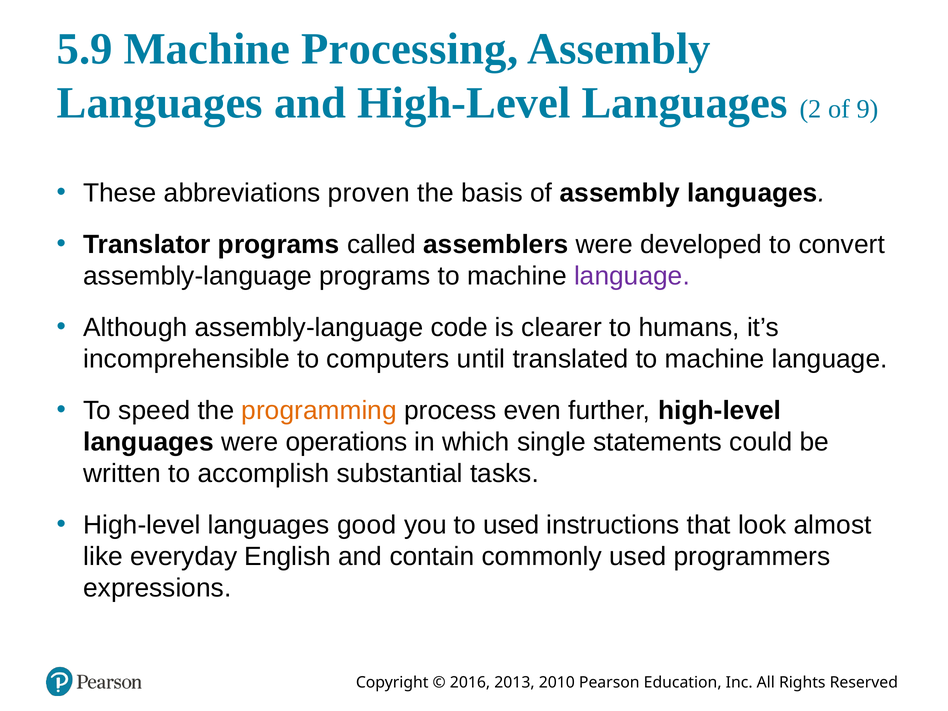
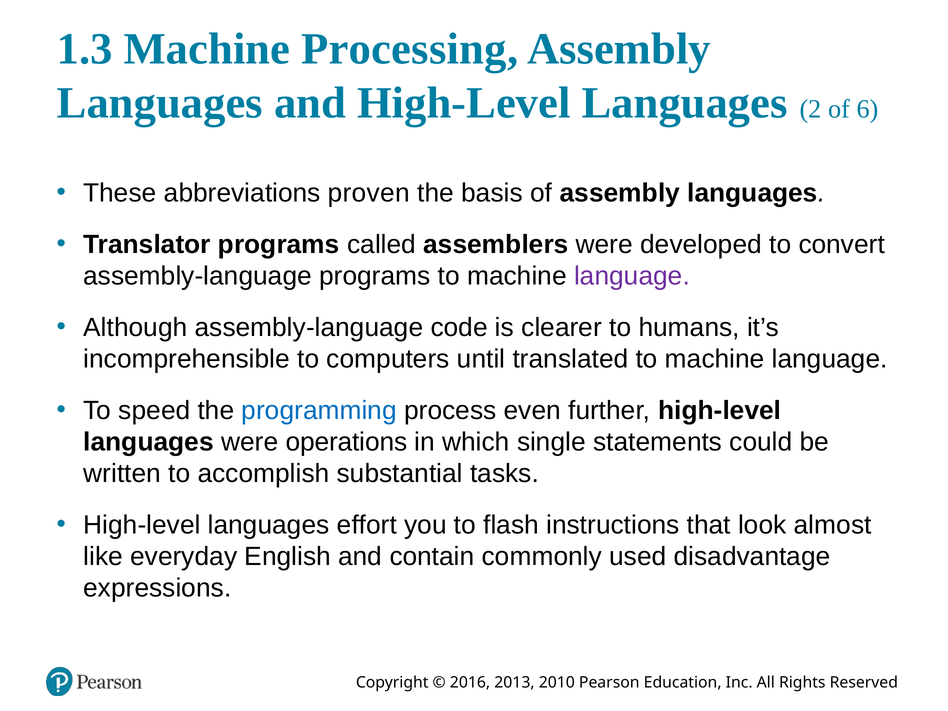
5.9: 5.9 -> 1.3 (85, 49)
9: 9 -> 6 (868, 109)
programming colour: orange -> blue (319, 410)
good: good -> effort (367, 525)
to used: used -> flash (511, 525)
programmers: programmers -> disadvantage (752, 557)
